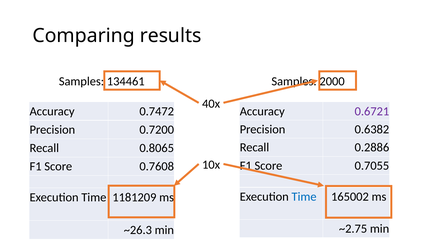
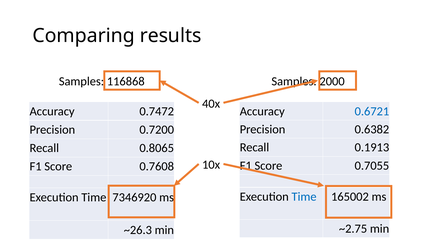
134461: 134461 -> 116868 (126, 81)
0.6721 colour: purple -> blue (372, 111)
0.2886: 0.2886 -> 0.1913 (372, 147)
1181209: 1181209 -> 7346920 (134, 197)
